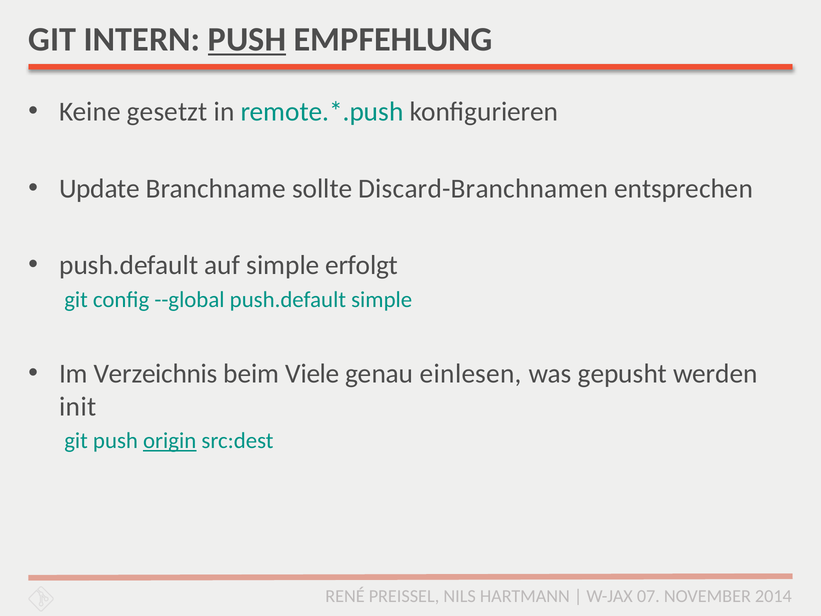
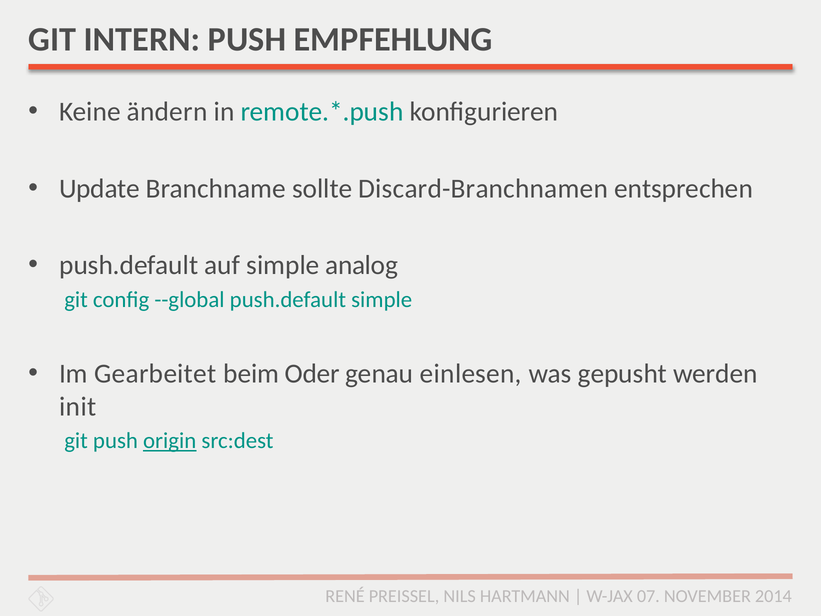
PUSH underline: present -> none (247, 40)
gesetzt: gesetzt -> ändern (167, 112)
erfolgt: erfolgt -> analog (362, 265)
Verzeichnis: Verzeichnis -> Gearbeitet (155, 374)
Viele: Viele -> Oder (312, 374)
